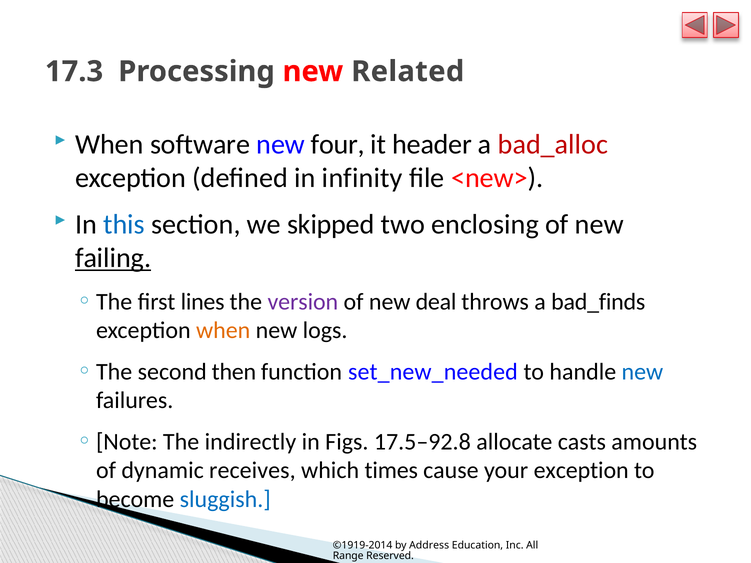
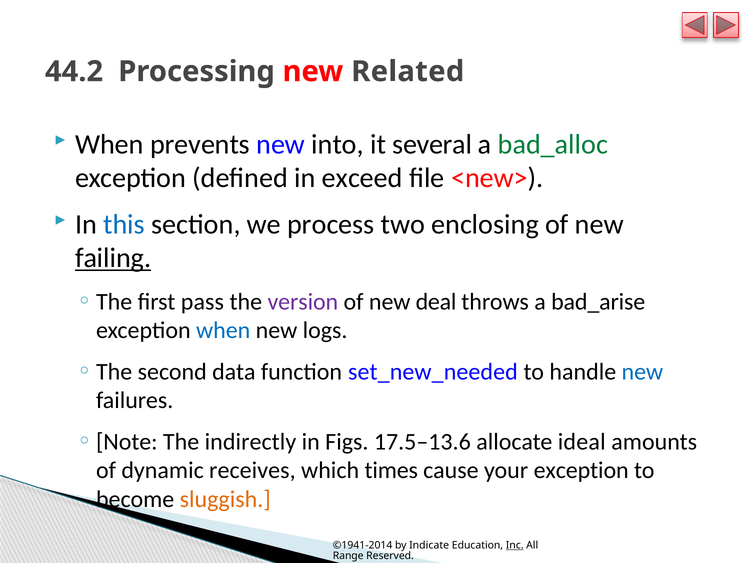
17.3: 17.3 -> 44.2 (74, 72)
software: software -> prevents (200, 144)
four: four -> into (338, 144)
header: header -> several (432, 144)
bad_alloc colour: red -> green (553, 144)
infinity: infinity -> exceed (362, 178)
skipped: skipped -> process (331, 224)
lines: lines -> pass (202, 302)
bad_finds: bad_finds -> bad_arise (598, 302)
when colour: orange -> blue (223, 331)
then: then -> data (234, 372)
17.5–92.8: 17.5–92.8 -> 17.5–13.6 (422, 442)
casts: casts -> ideal (582, 442)
sluggish colour: blue -> orange (225, 500)
©1919-2014: ©1919-2014 -> ©1941-2014 (363, 545)
Address: Address -> Indicate (429, 545)
Inc underline: none -> present (515, 545)
